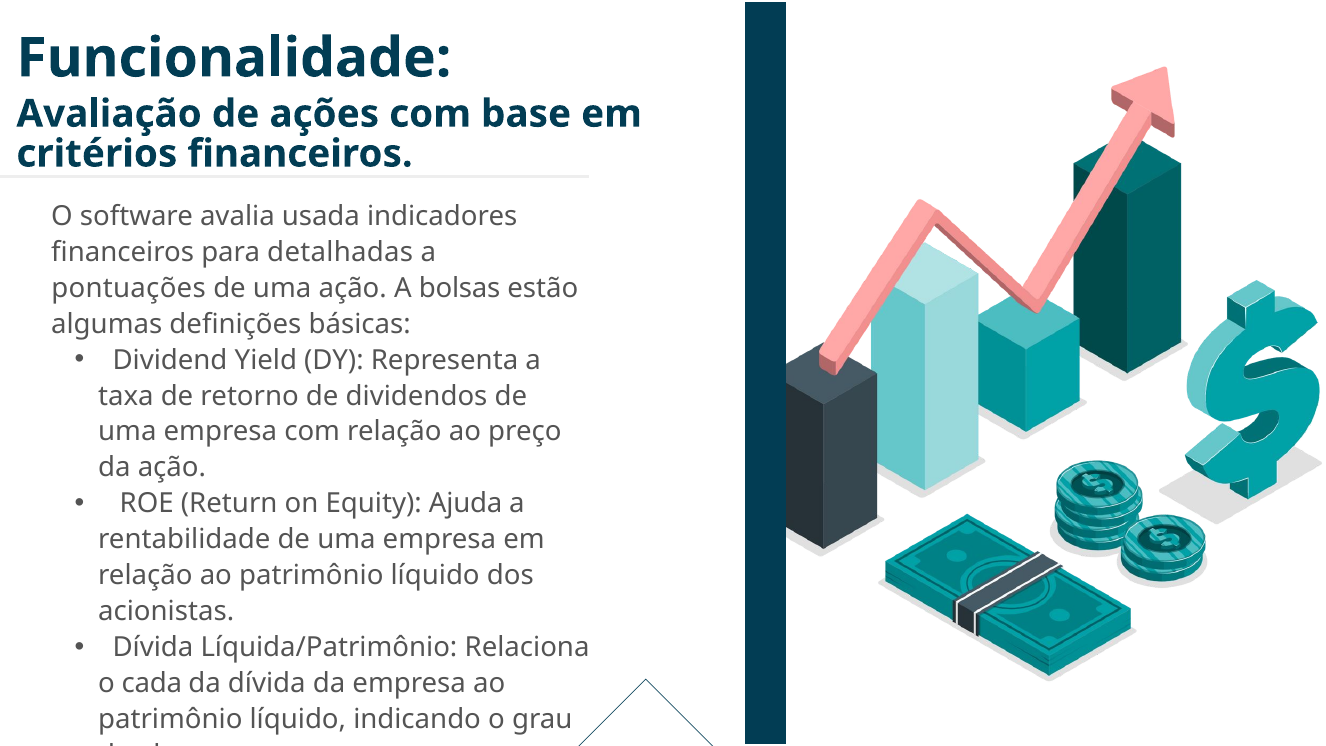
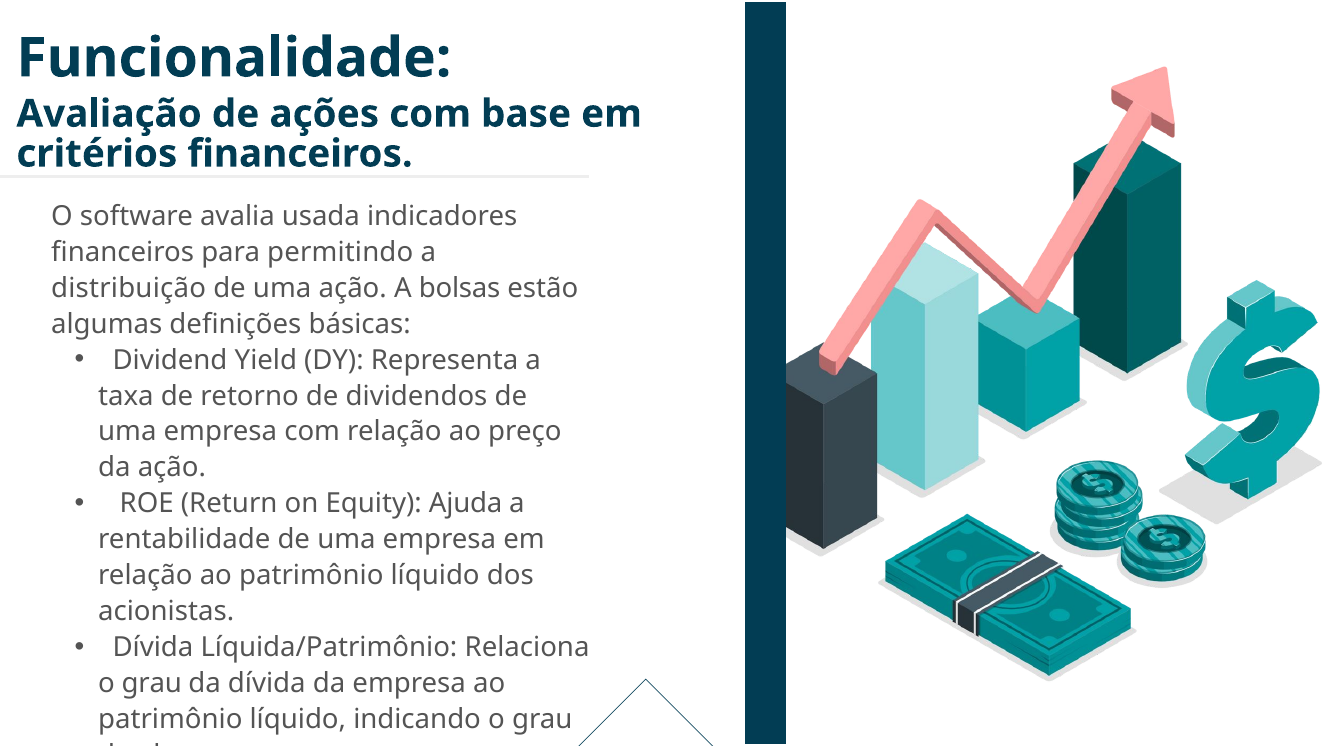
detalhadas: detalhadas -> permitindo (340, 252)
pontuações: pontuações -> distribuição (129, 288)
cada: cada -> grau (152, 683)
